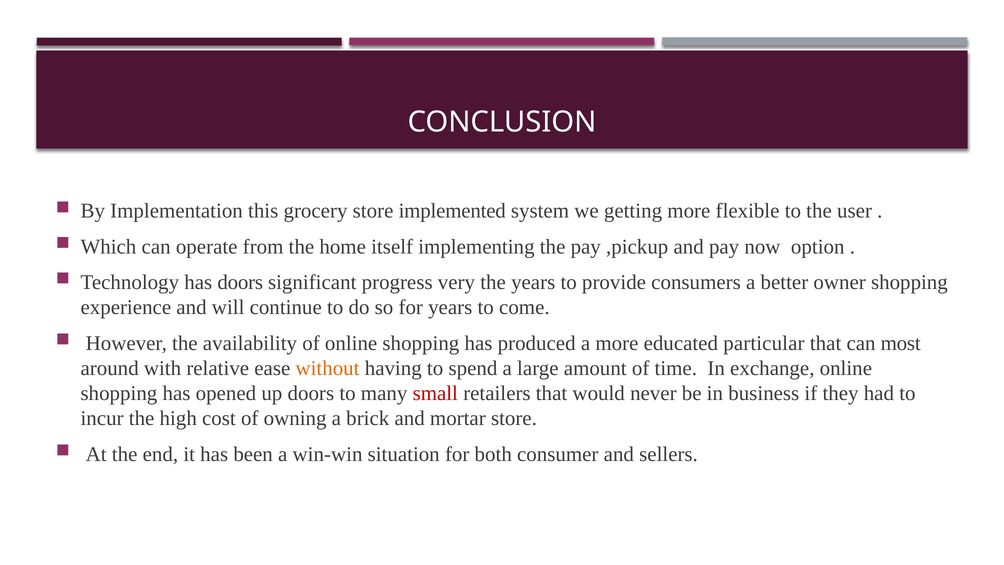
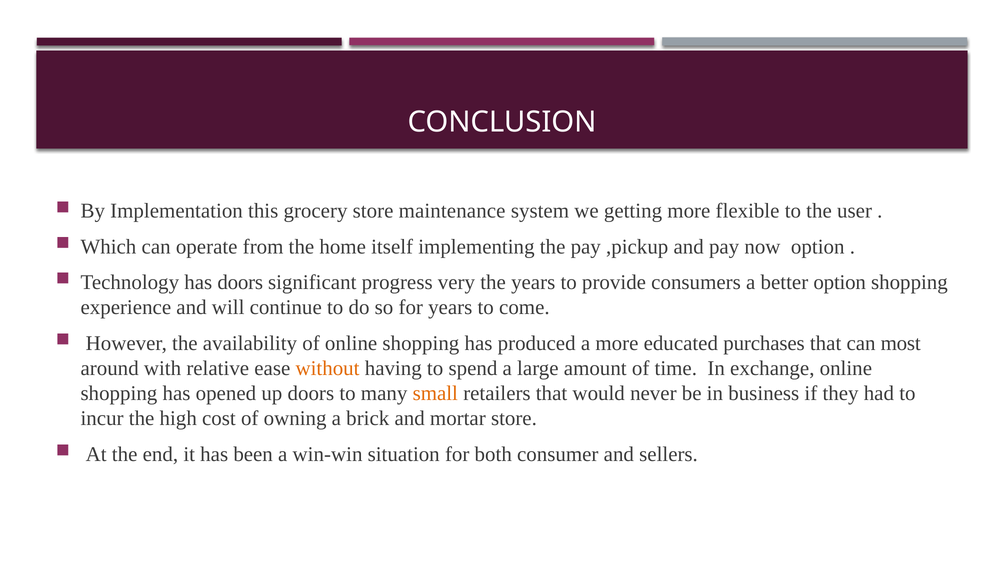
implemented: implemented -> maintenance (452, 211)
better owner: owner -> option (840, 282)
particular: particular -> purchases (764, 343)
small colour: red -> orange (435, 393)
